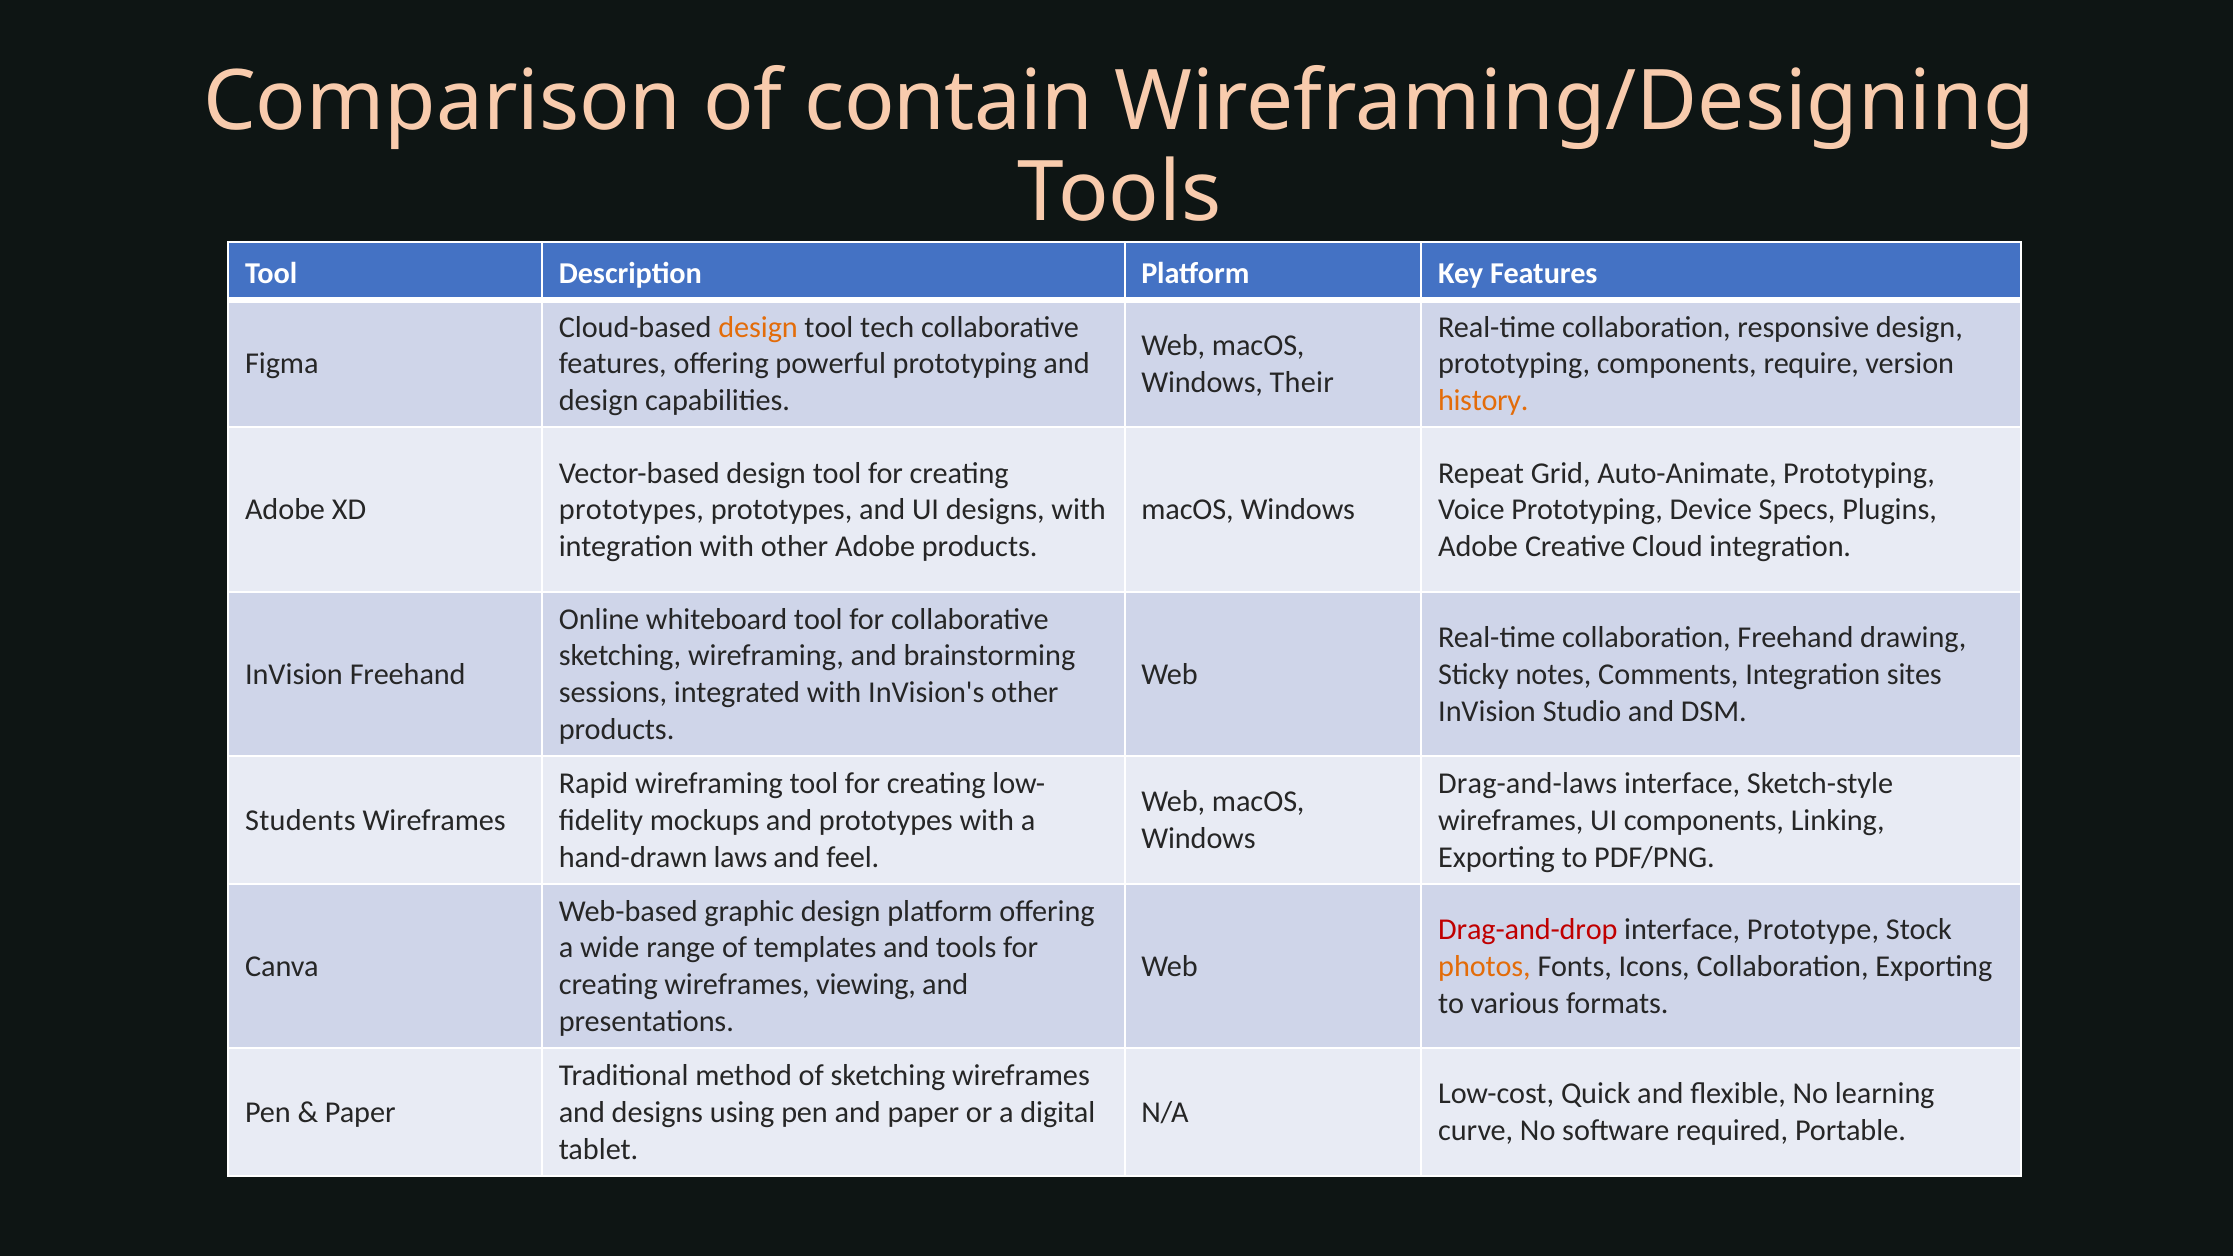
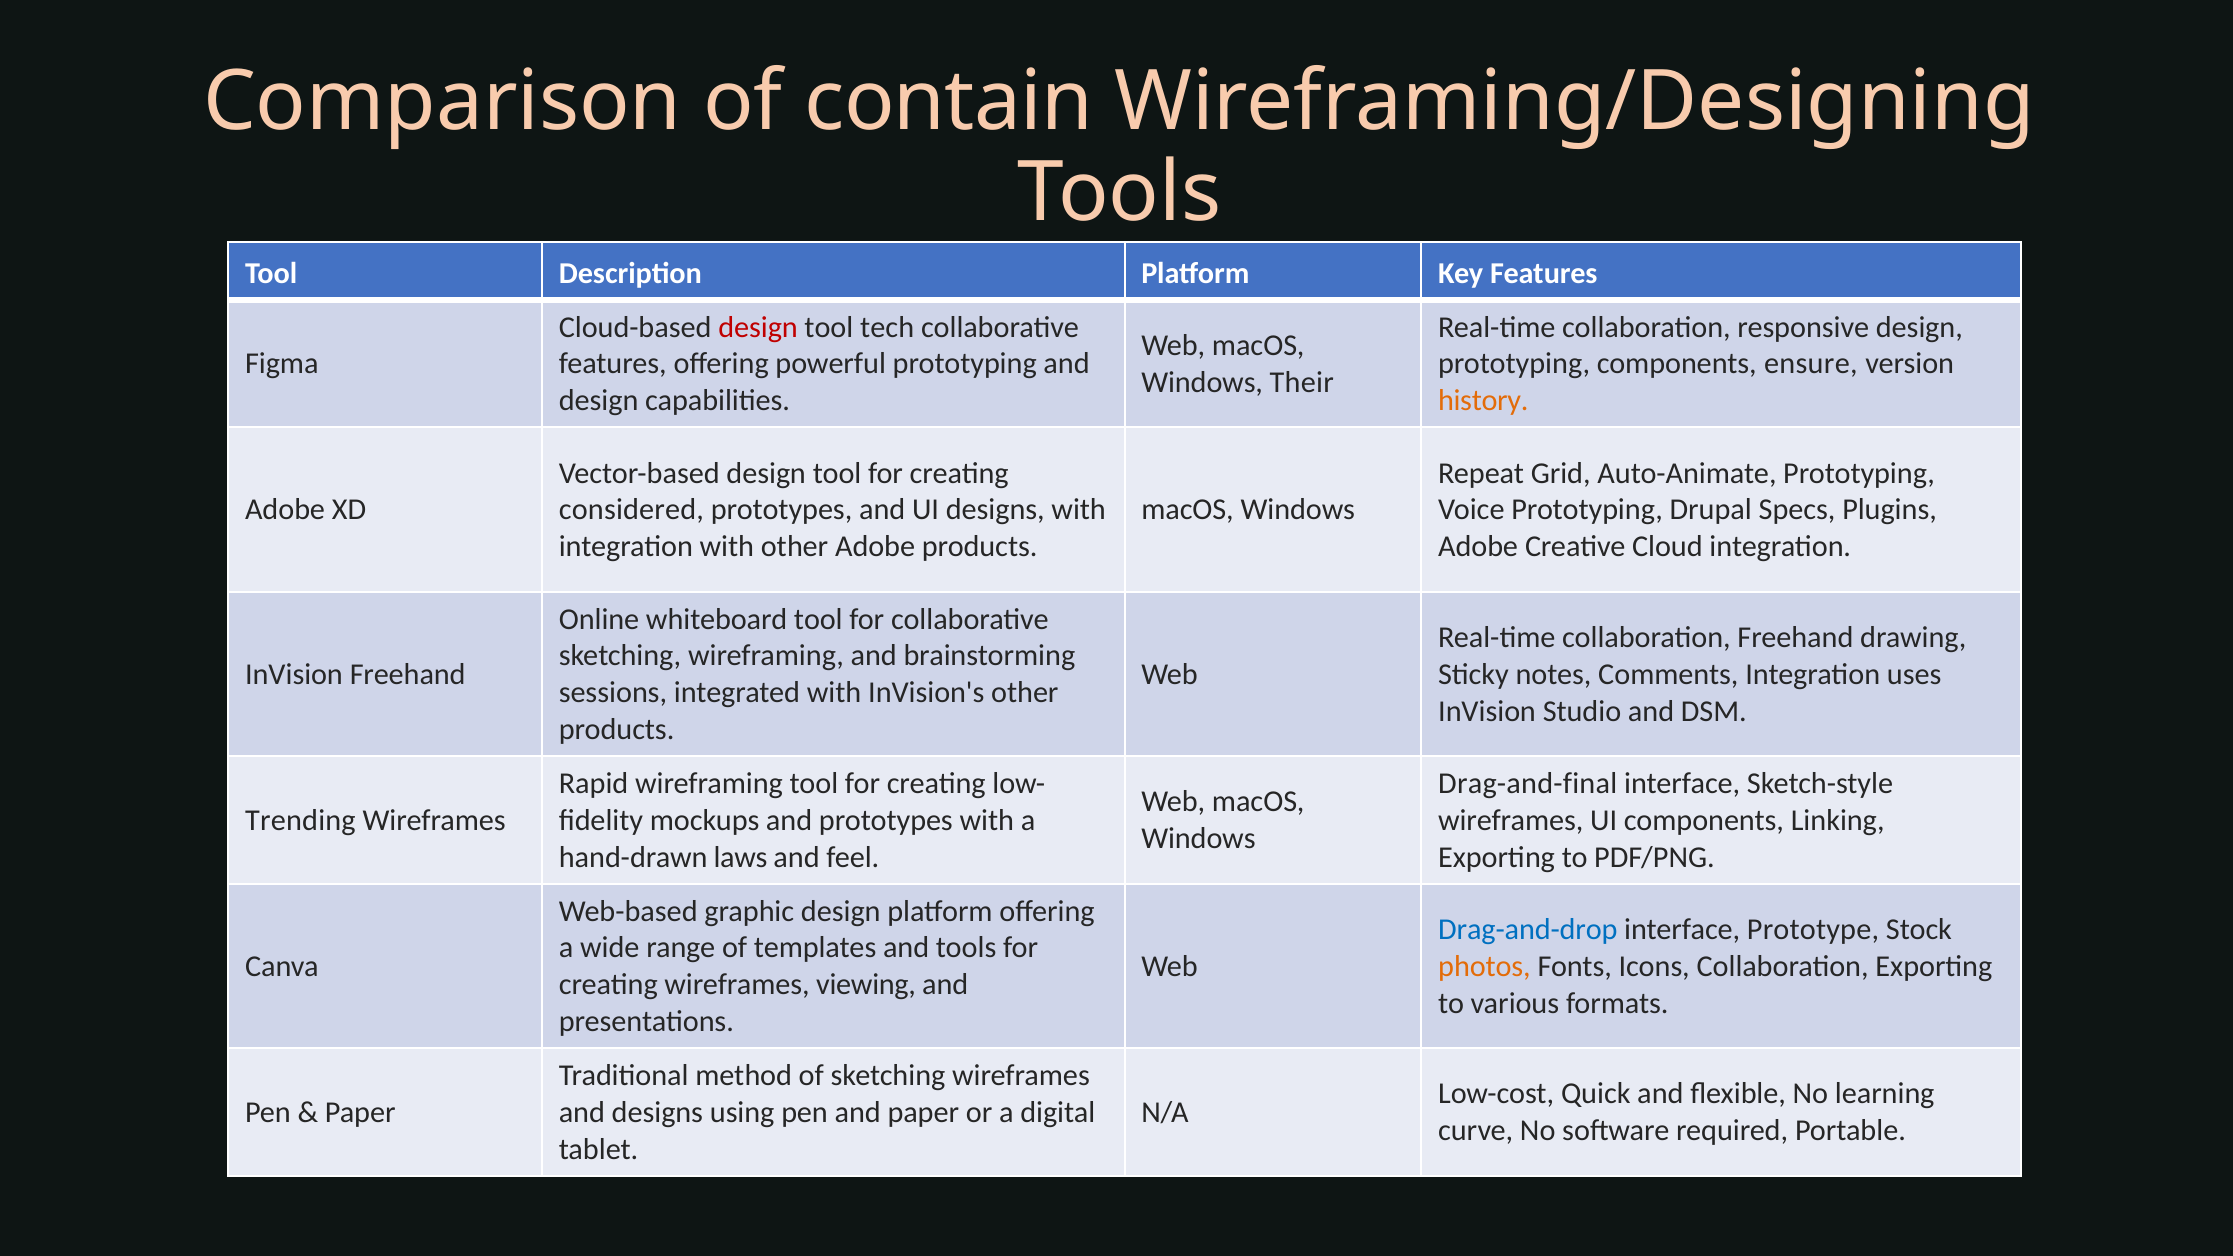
design colour: orange -> red (758, 327)
require: require -> ensure (1811, 364)
prototypes: prototypes -> considered (631, 510)
Device: Device -> Drupal (1711, 510)
sites: sites -> uses (1914, 674)
Drag-and-laws: Drag-and-laws -> Drag-and-final (1528, 784)
Students: Students -> Trending (300, 820)
Drag-and-drop colour: red -> blue (1528, 930)
